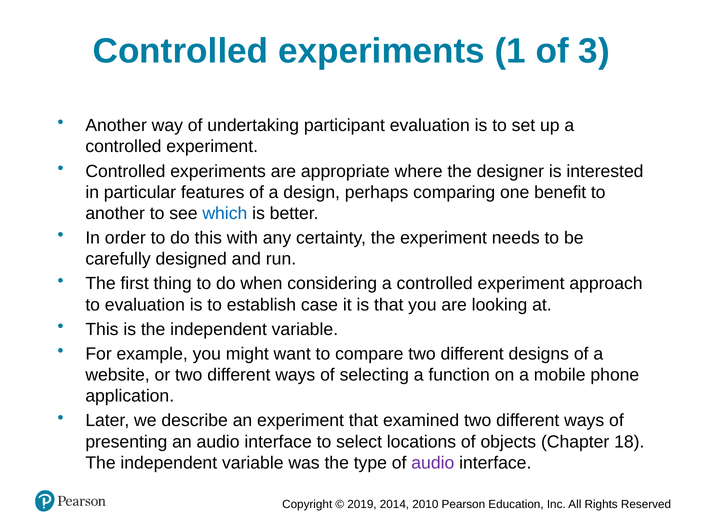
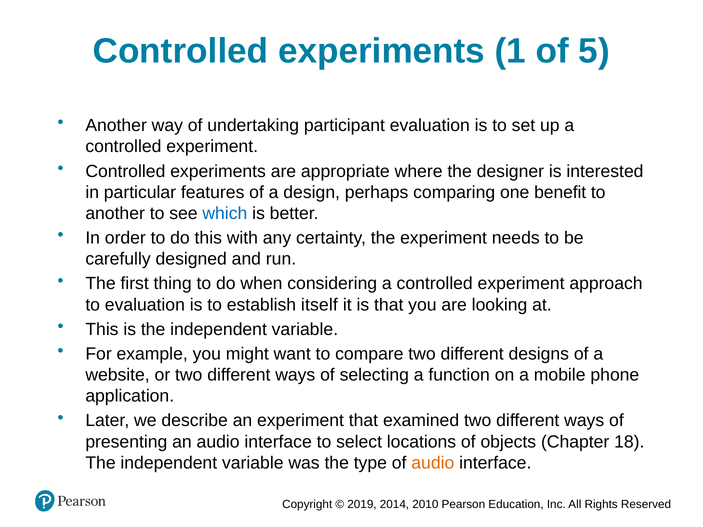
3: 3 -> 5 (594, 51)
case: case -> itself (319, 305)
audio colour: purple -> orange (433, 463)
